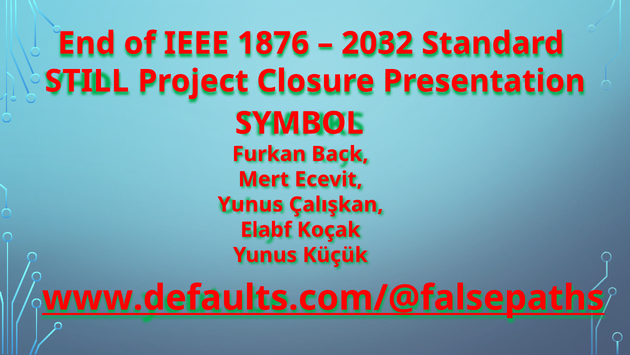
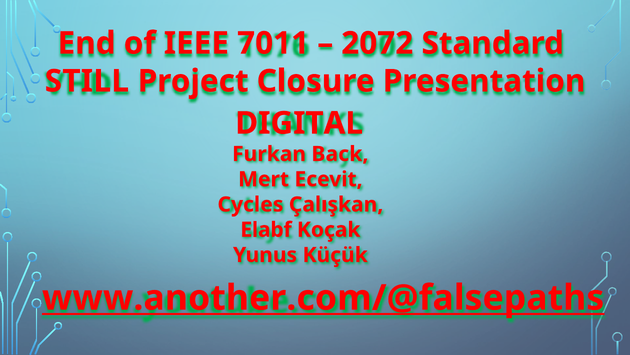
1876: 1876 -> 7011 (273, 43)
2032: 2032 -> 2072 (377, 43)
SYMBOL: SYMBOL -> DIGITAL (299, 123)
Yunus: Yunus -> Cycles (250, 204)
www.defaults.com/@falsepaths: www.defaults.com/@falsepaths -> www.another.com/@falsepaths (323, 297)
